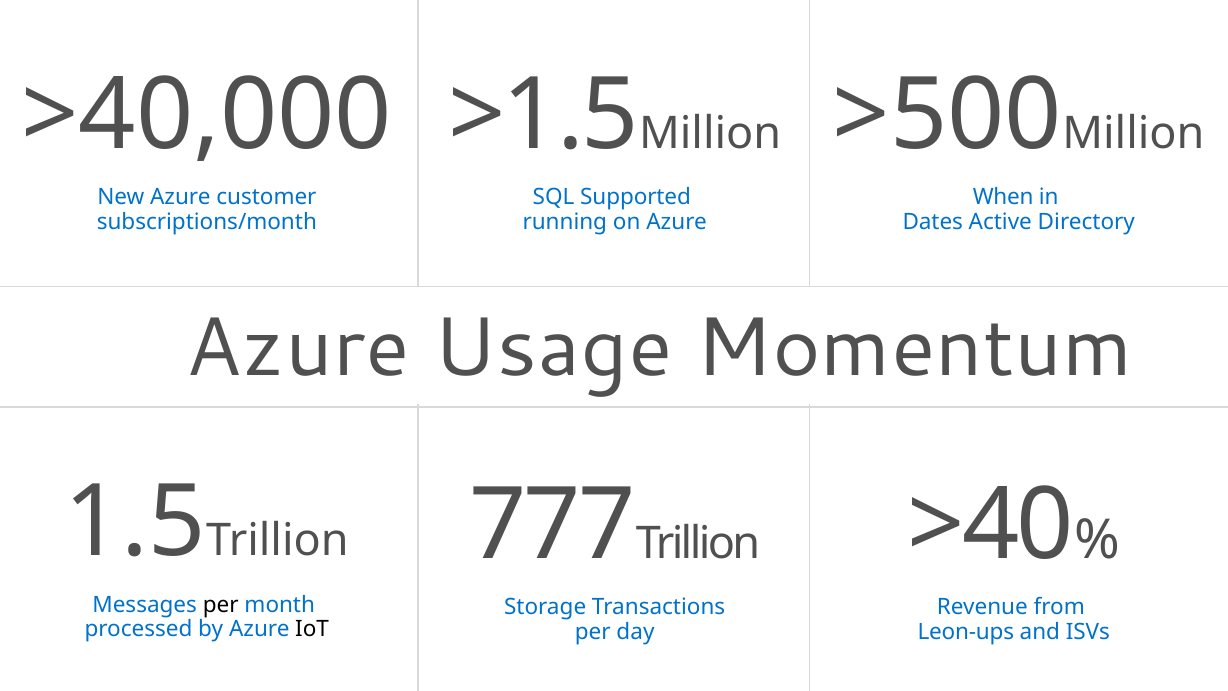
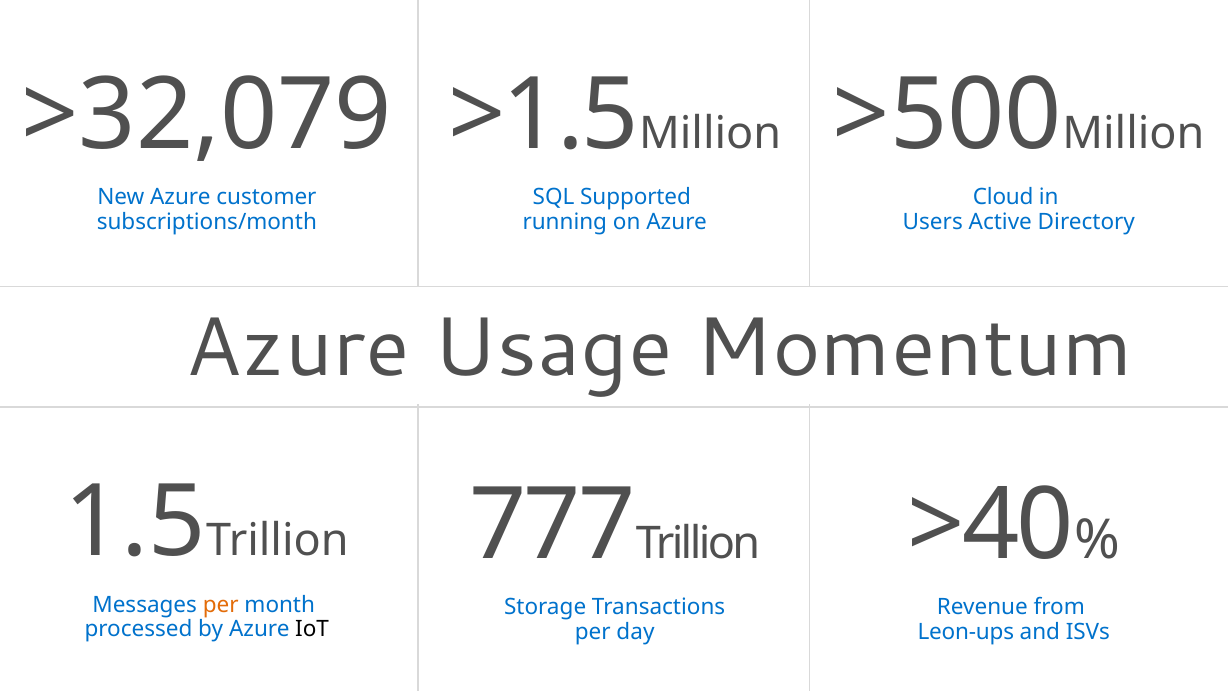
>40,000: >40,000 -> >32,079 (207, 116)
When: When -> Cloud (1003, 197)
Dates: Dates -> Users (933, 222)
per colour: black -> orange (221, 604)
